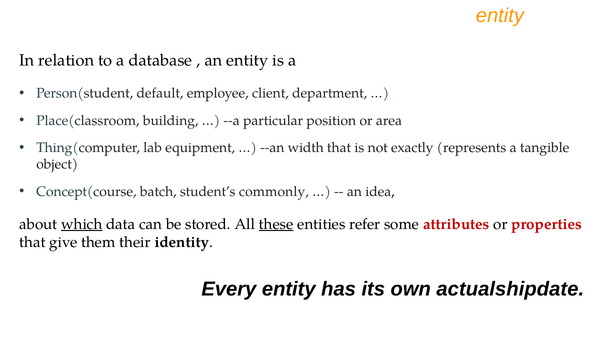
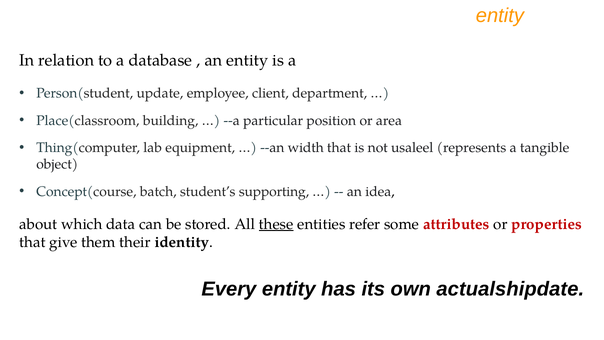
default: default -> update (160, 93)
exactly: exactly -> usaleel (412, 148)
commonly: commonly -> supporting (274, 191)
which underline: present -> none (82, 224)
